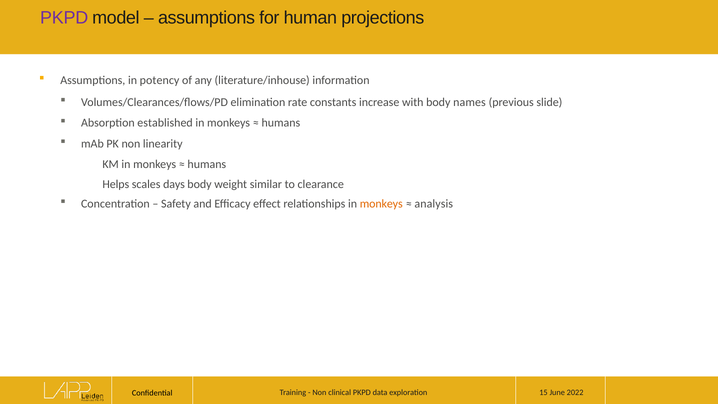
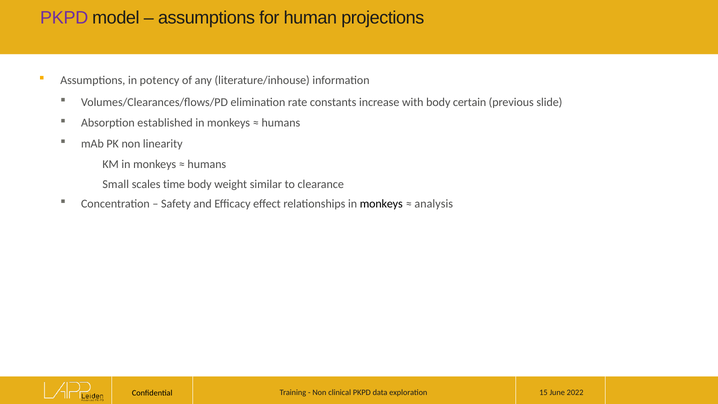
names: names -> certain (470, 102)
Helps: Helps -> Small (116, 184)
days: days -> time (174, 184)
monkeys colour: orange -> black (381, 204)
